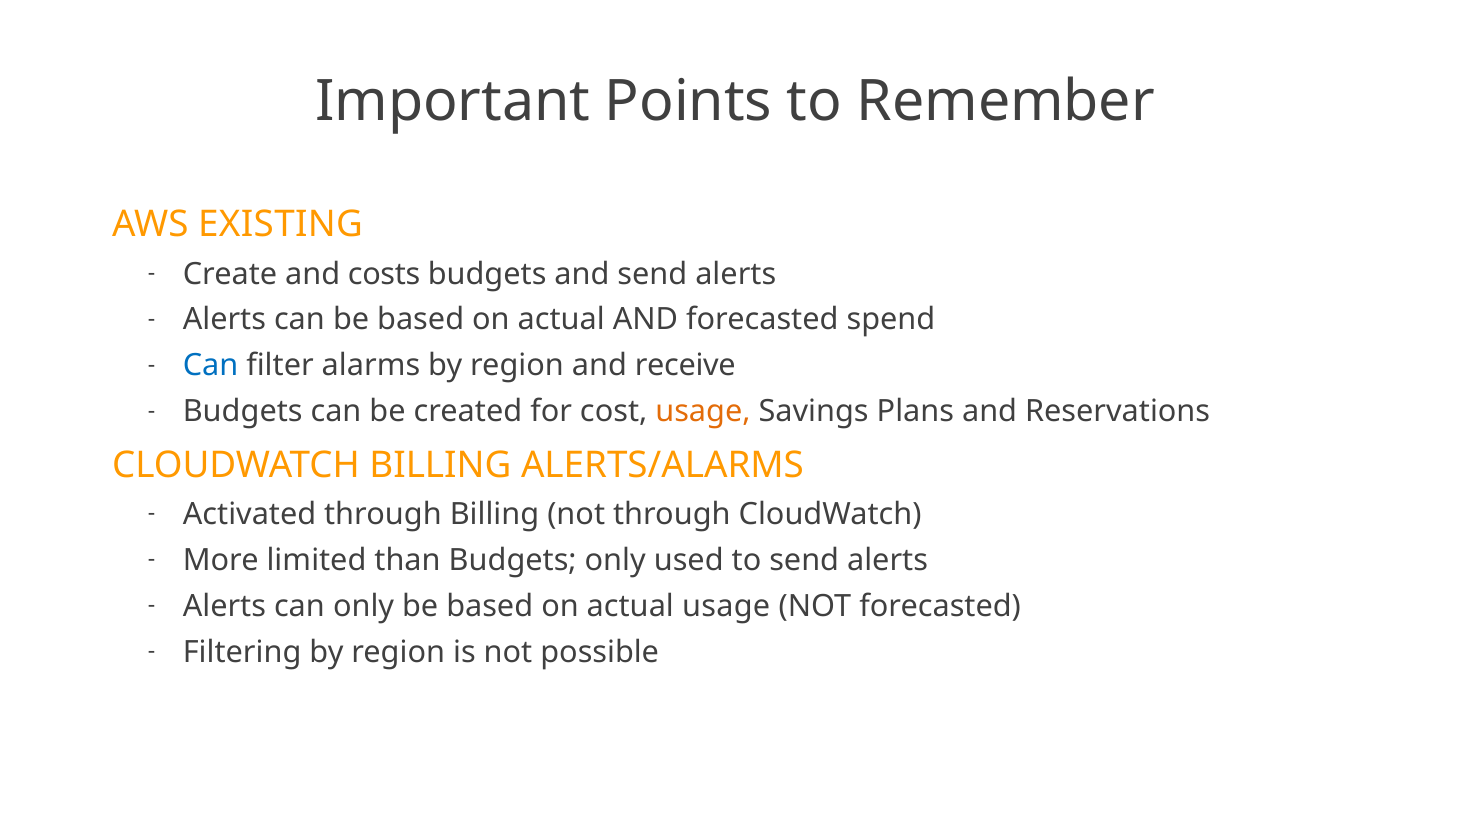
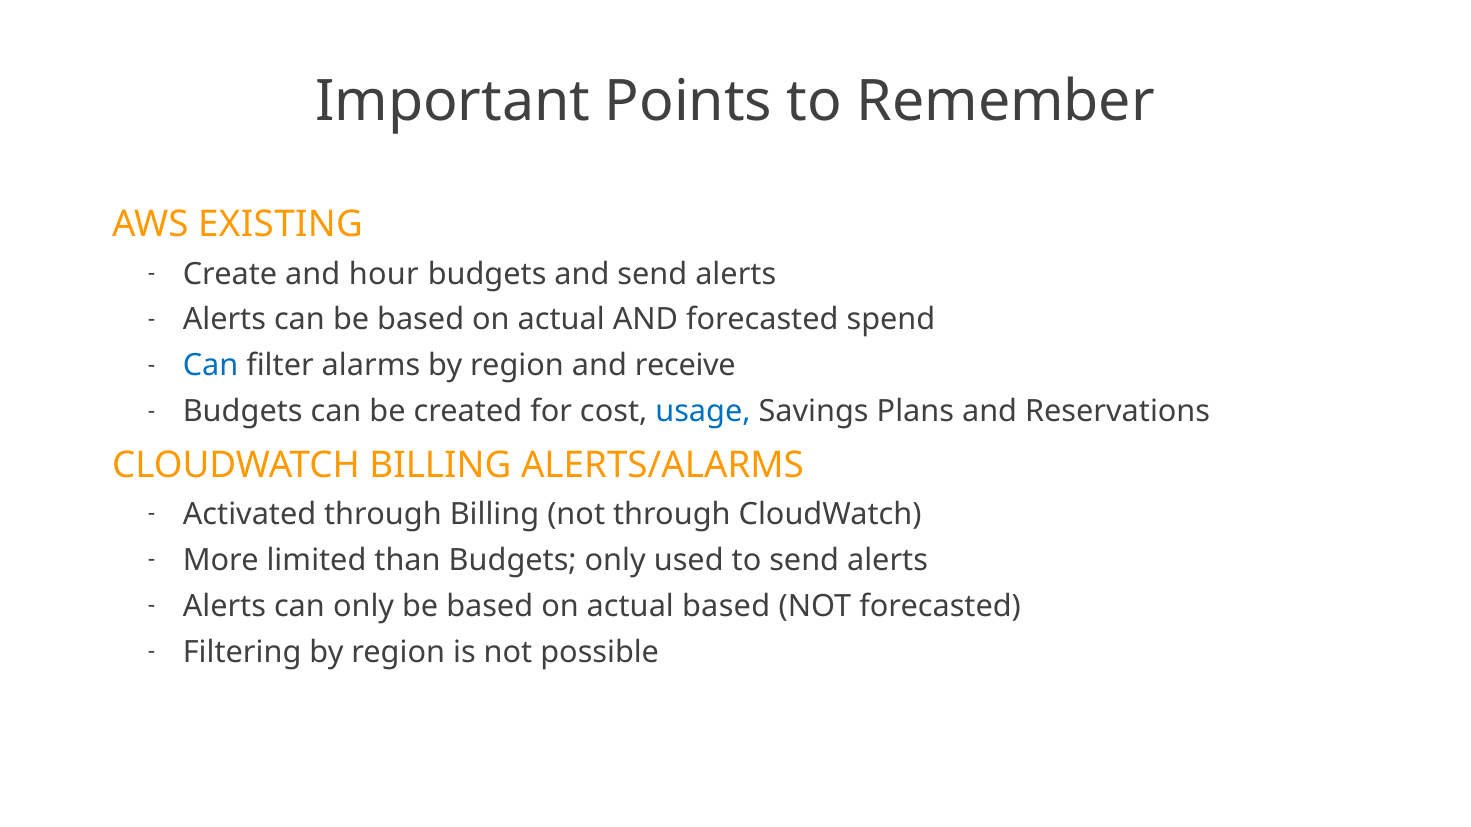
costs: costs -> hour (384, 274)
usage colour: orange -> blue (703, 412)
actual usage: usage -> based (726, 606)
